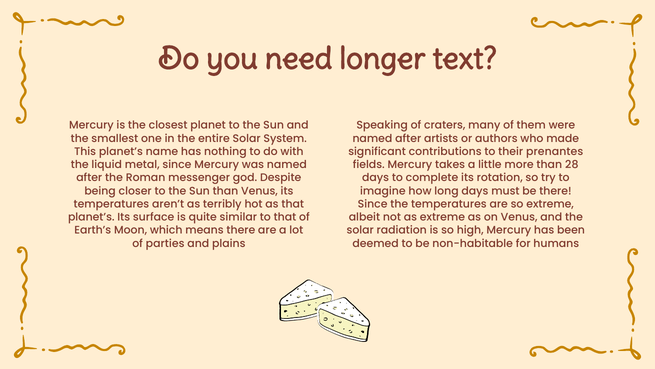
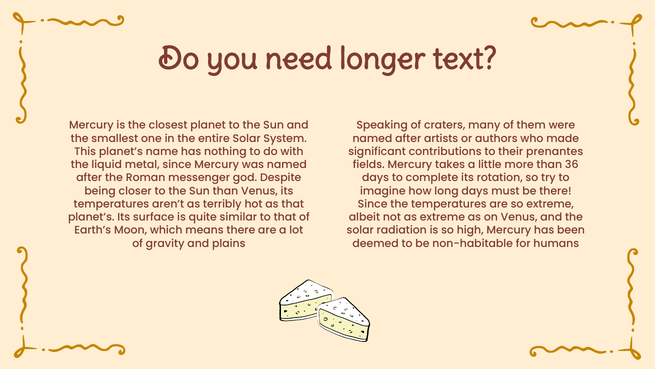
28: 28 -> 36 (572, 164)
parties: parties -> gravity (165, 243)
